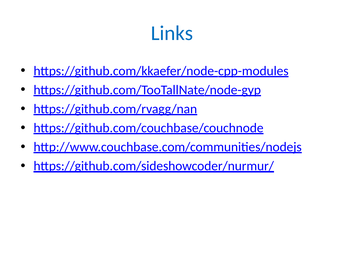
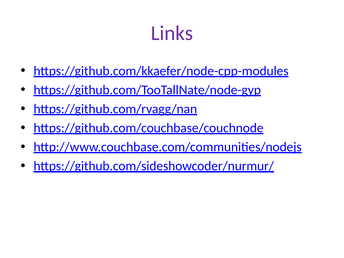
Links colour: blue -> purple (172, 33)
